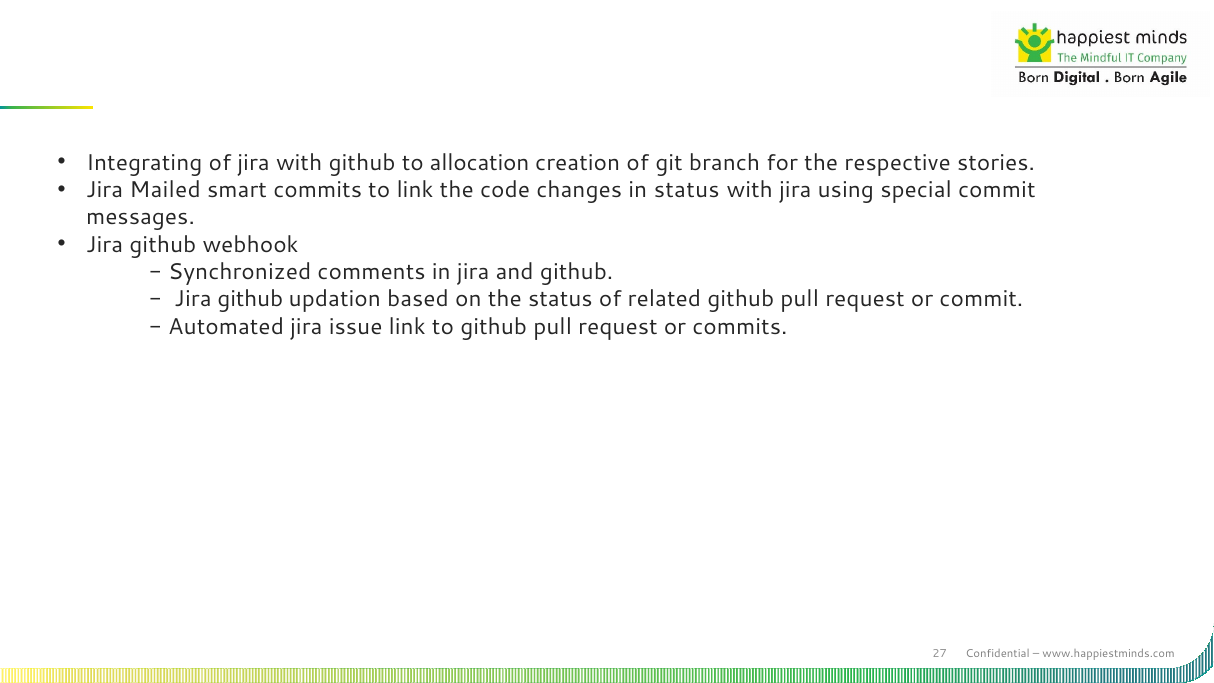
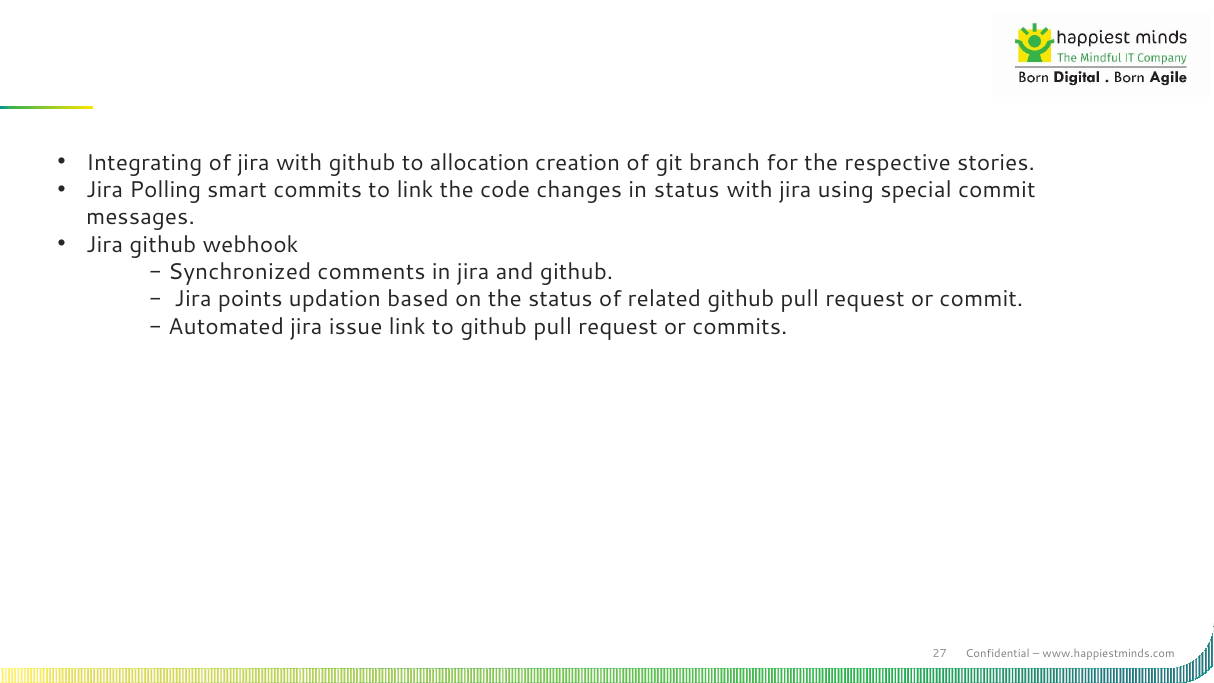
Mailed: Mailed -> Polling (165, 190)
github: github -> points (250, 299)
